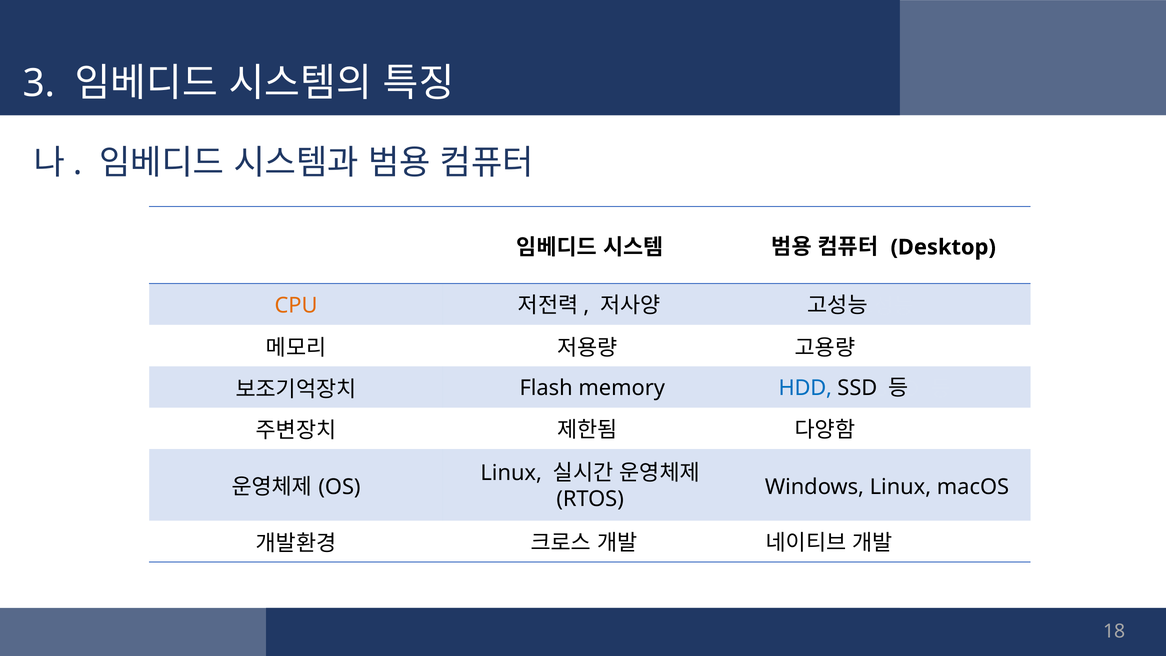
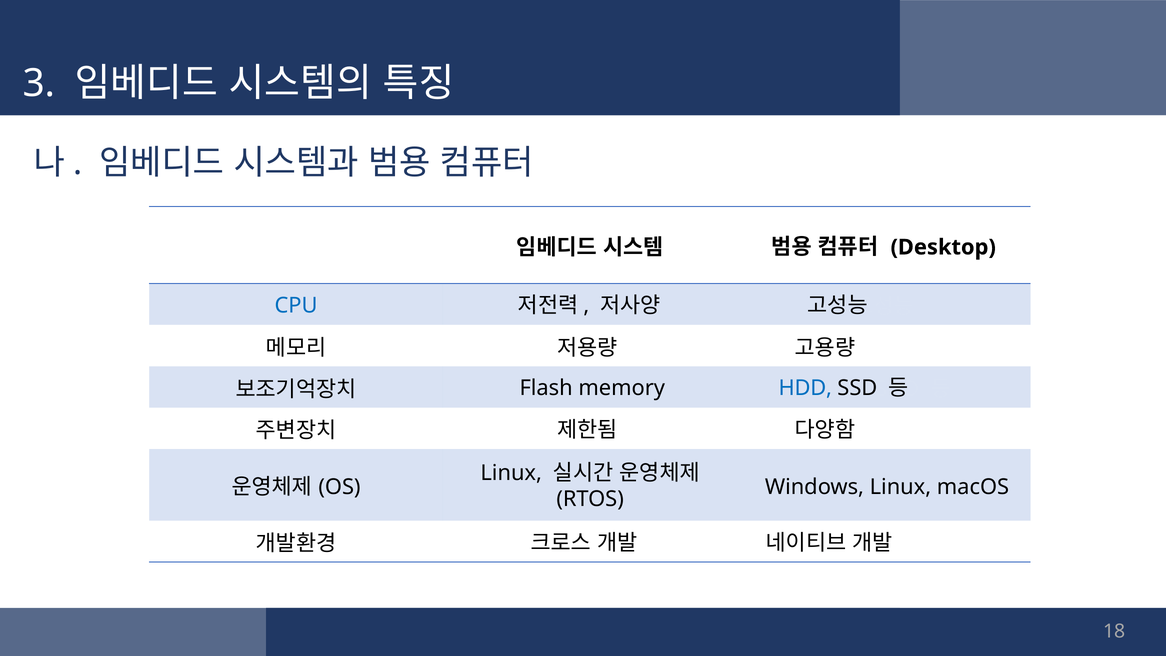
CPU colour: orange -> blue (296, 305)
